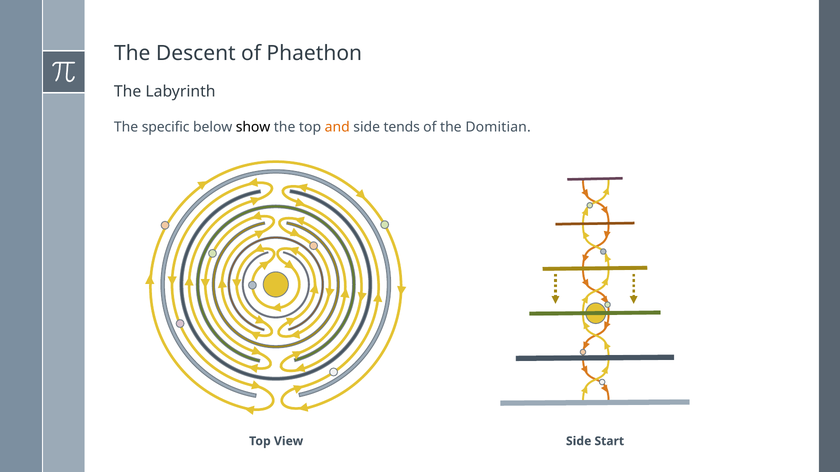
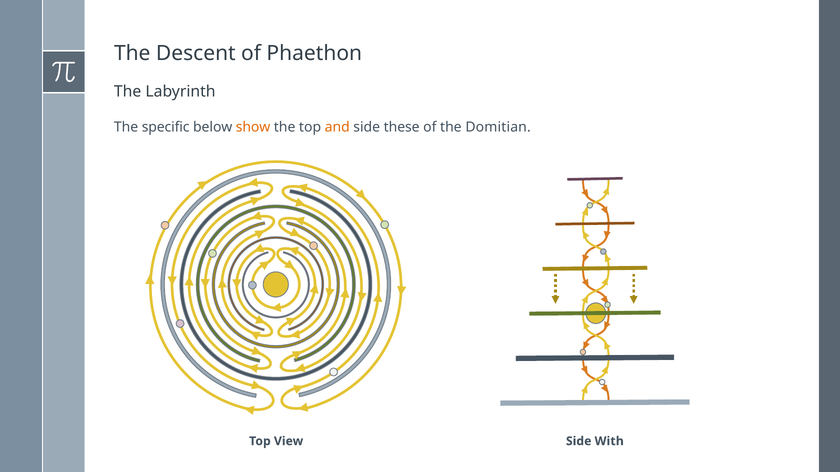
show colour: black -> orange (253, 128)
tends: tends -> these (402, 128)
Start: Start -> With (609, 442)
